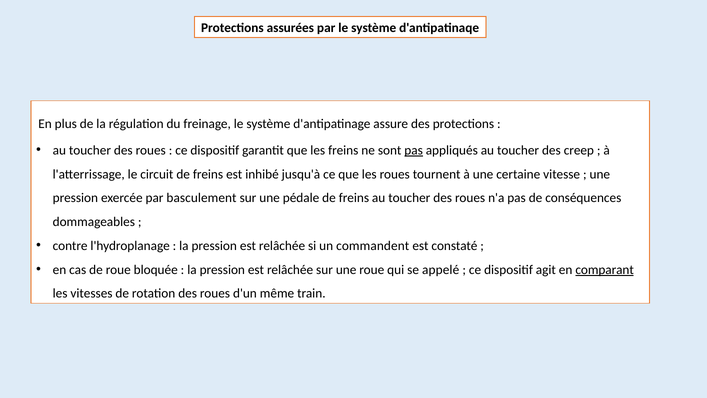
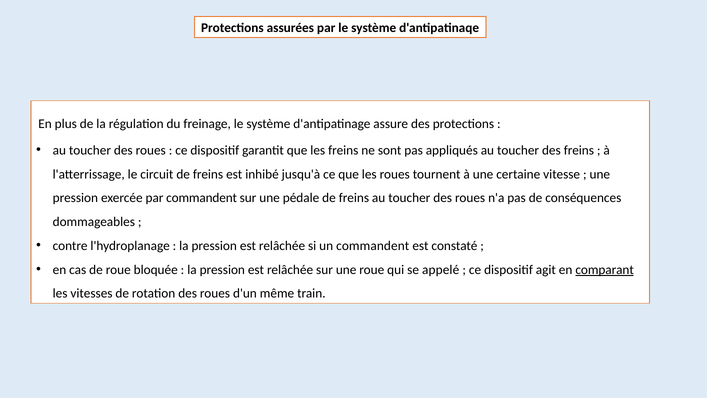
pas underline: present -> none (414, 150)
des creep: creep -> freins (579, 150)
par basculement: basculement -> commandent (202, 198)
